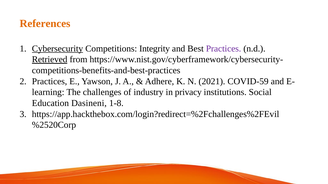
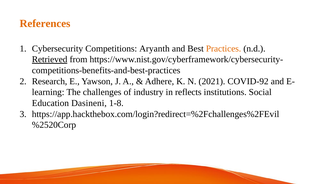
Cybersecurity underline: present -> none (58, 49)
Integrity: Integrity -> Aryanth (154, 49)
Practices colour: purple -> orange (224, 49)
Practices: Practices -> Research (50, 82)
COVID-59: COVID-59 -> COVID-92 (248, 82)
privacy: privacy -> reflects (188, 92)
